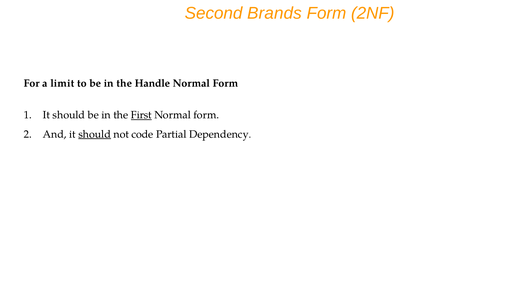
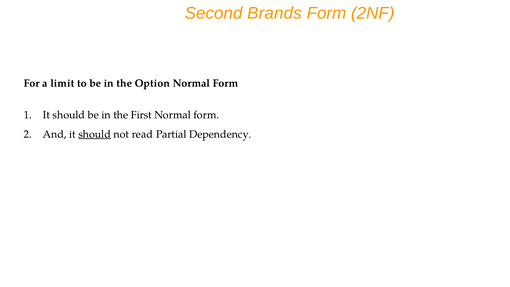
Handle: Handle -> Option (152, 83)
First underline: present -> none (141, 115)
code: code -> read (142, 134)
